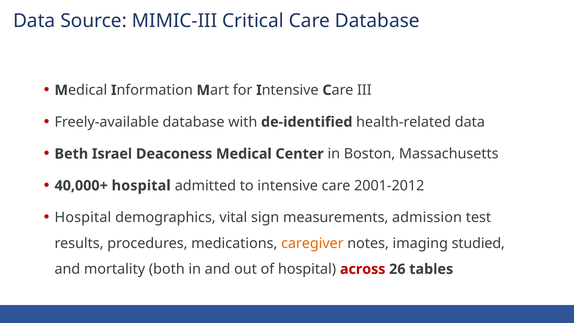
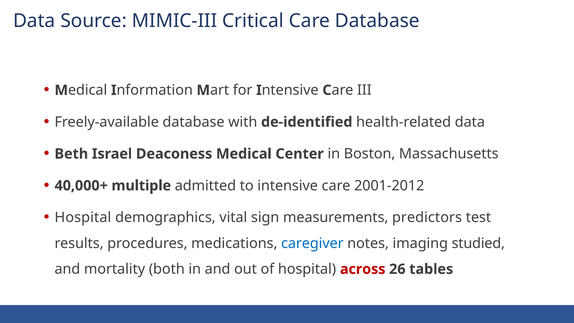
40,000+ hospital: hospital -> multiple (141, 186)
admission: admission -> predictors (427, 217)
caregiver colour: orange -> blue (312, 243)
